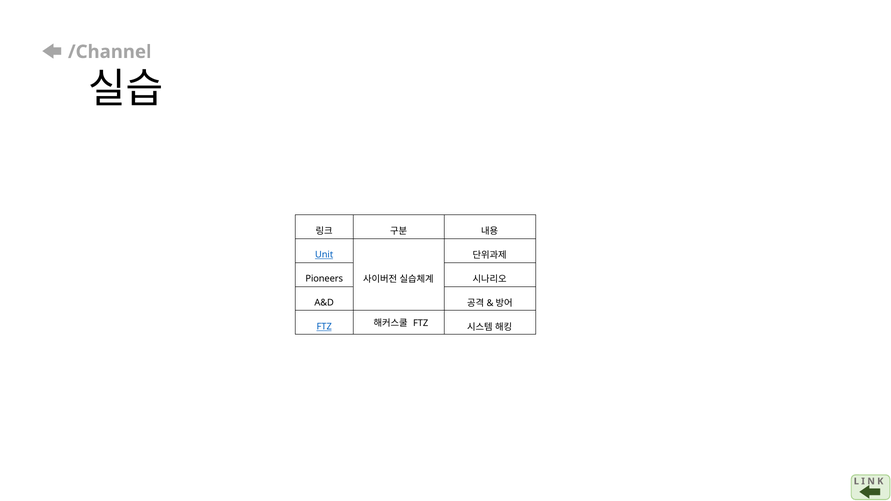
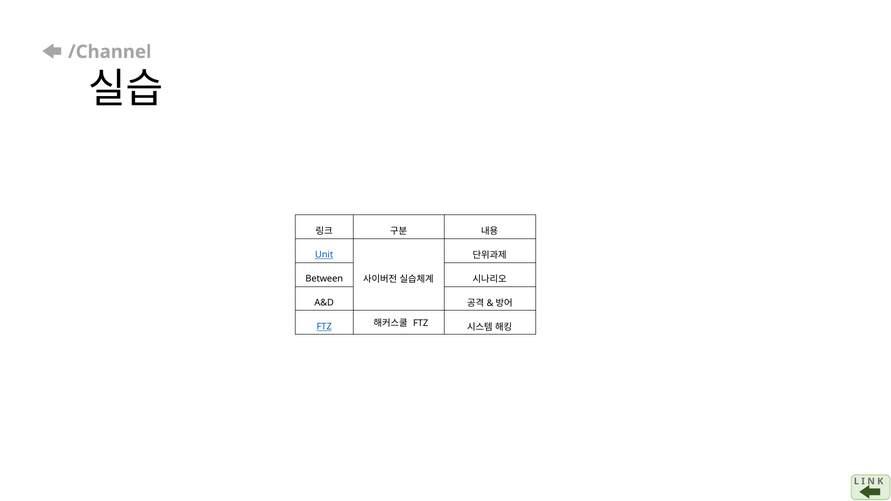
Pioneers: Pioneers -> Between (324, 279)
